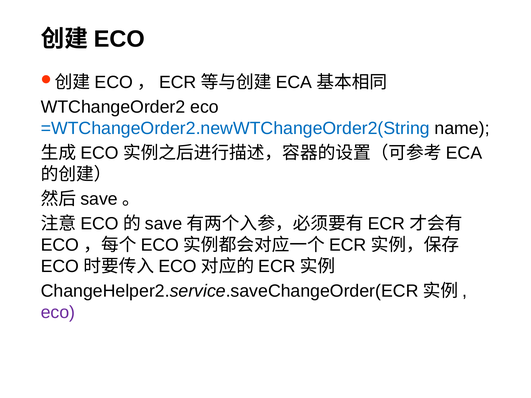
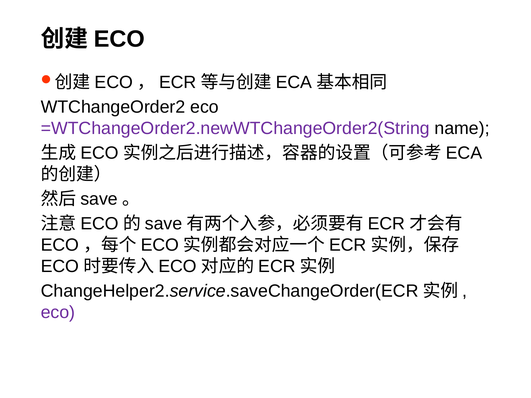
=WTChangeOrder2.newWTChangeOrder2(String colour: blue -> purple (235, 128)
